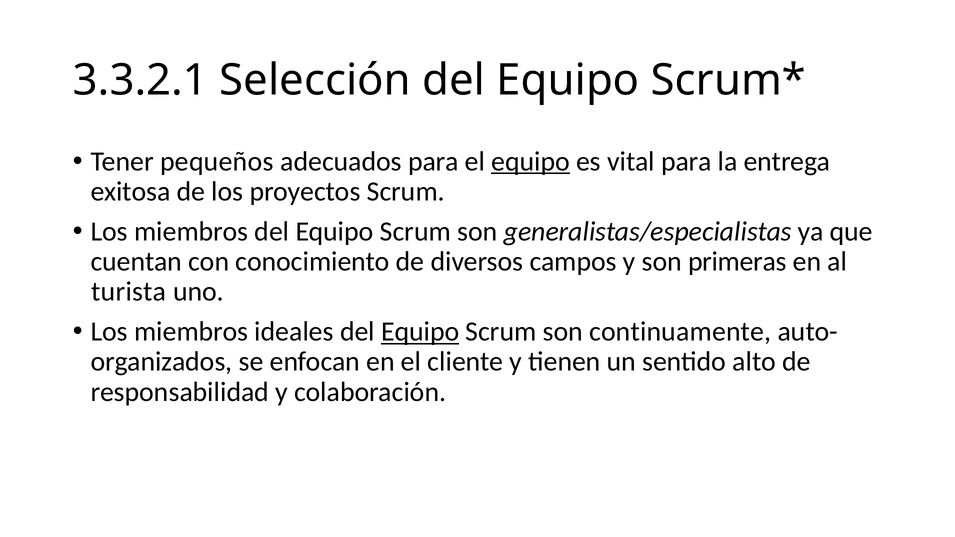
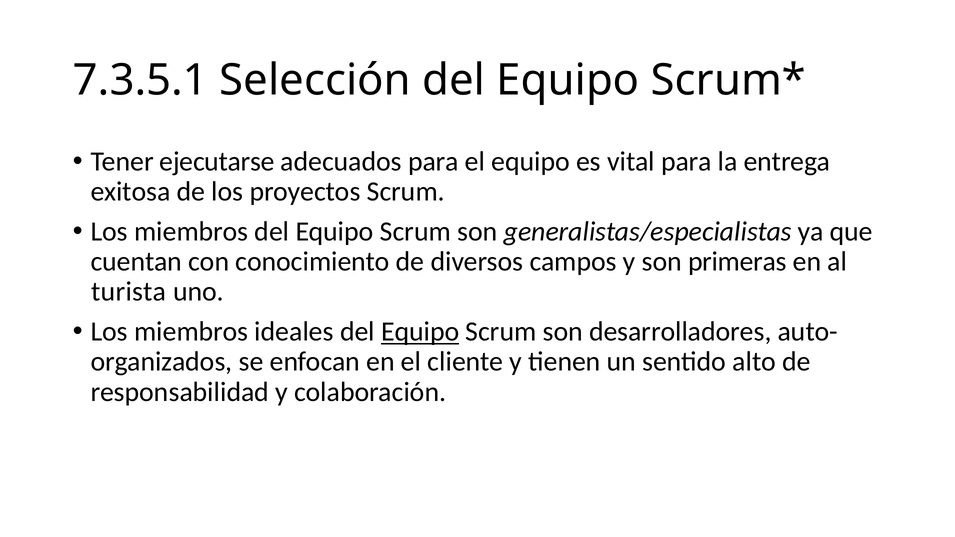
3.3.2.1: 3.3.2.1 -> 7.3.5.1 (140, 80)
pequeños: pequeños -> ejecutarse (217, 161)
equipo underline: present -> none (531, 161)
continuamente: continuamente -> desarrolladores (680, 332)
